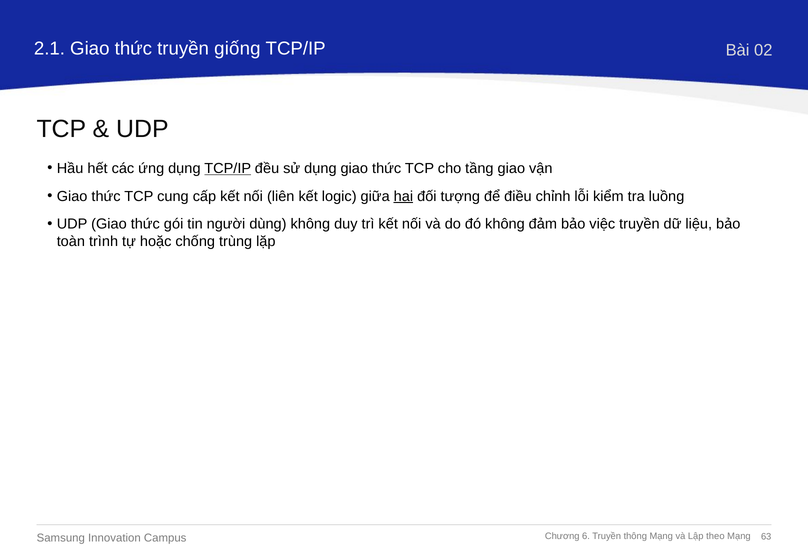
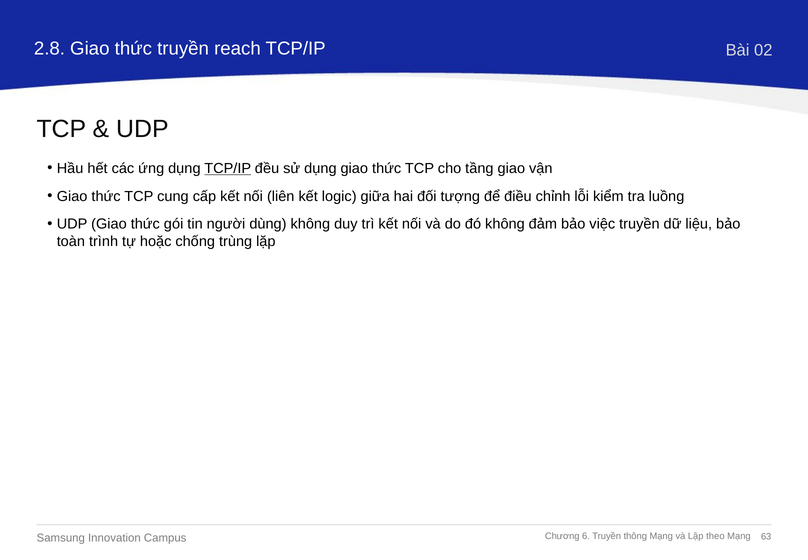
2.1: 2.1 -> 2.8 (49, 49)
giống: giống -> reach (237, 49)
hai underline: present -> none (403, 196)
